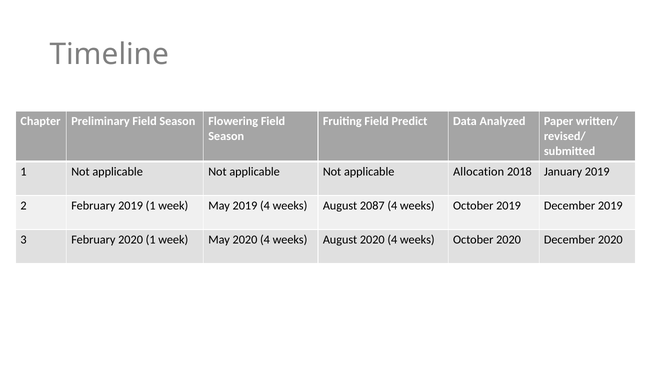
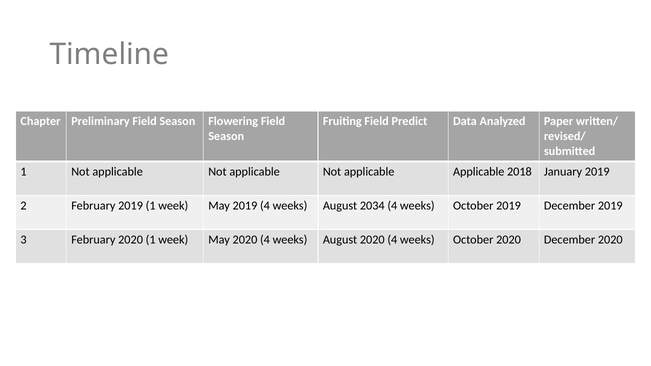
applicable Allocation: Allocation -> Applicable (479, 172)
2087: 2087 -> 2034 (372, 206)
